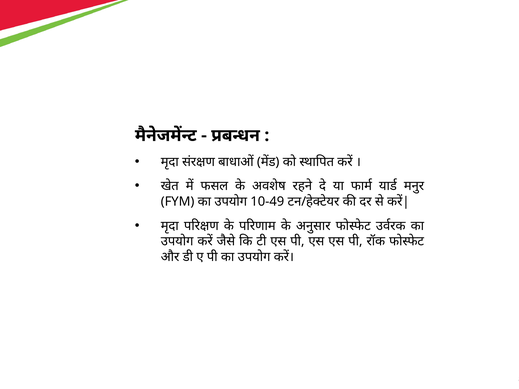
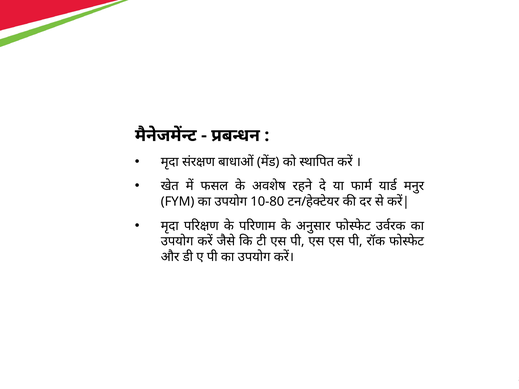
10-49: 10-49 -> 10-80 (267, 202)
